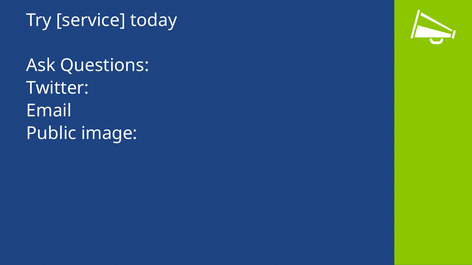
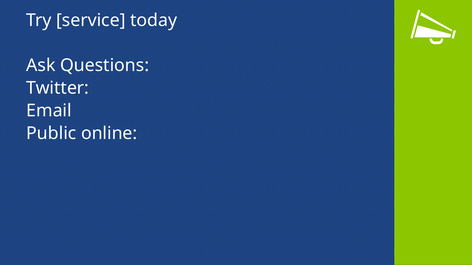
image: image -> online (109, 134)
